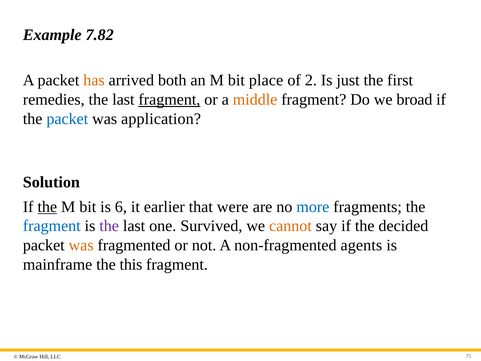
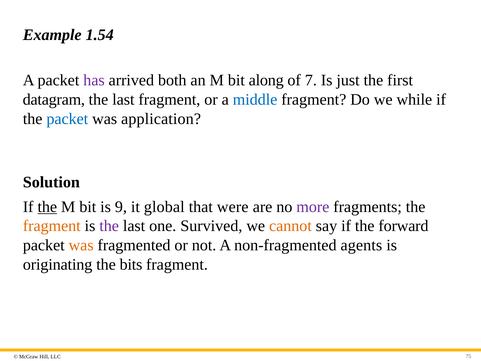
7.82: 7.82 -> 1.54 (100, 35)
has colour: orange -> purple (94, 80)
place: place -> along (266, 80)
2: 2 -> 7 (311, 80)
remedies: remedies -> datagram (54, 100)
fragment underline: present -> none (169, 100)
middle colour: orange -> blue (255, 100)
broad: broad -> while (414, 100)
6: 6 -> 9 (121, 207)
earlier: earlier -> global (164, 207)
more colour: blue -> purple (313, 207)
fragment colour: blue -> orange (52, 226)
decided: decided -> forward (403, 226)
mainframe: mainframe -> originating (58, 264)
this: this -> bits (131, 264)
